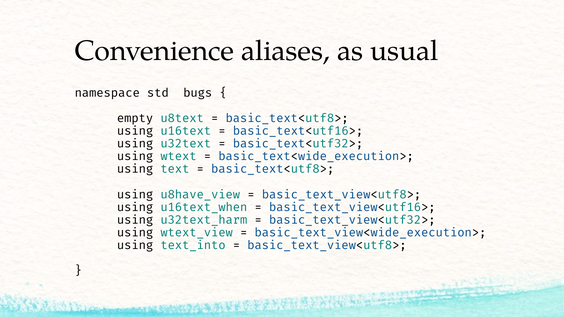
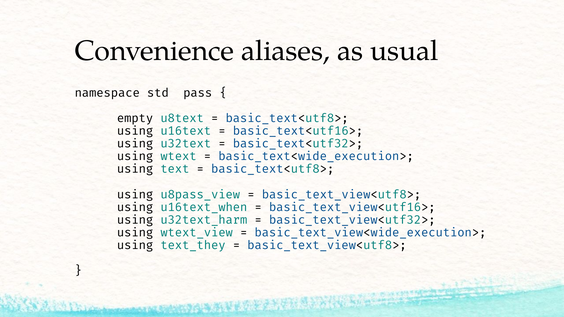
std::bugs: std::bugs -> std::pass (180, 93)
u8have_view: u8have_view -> u8pass_view (200, 195)
text_into: text_into -> text_they (193, 246)
